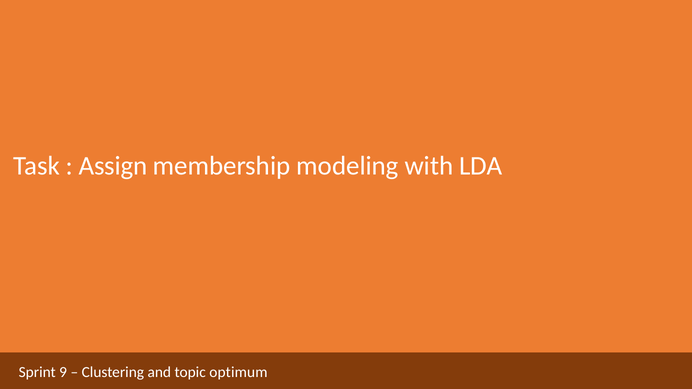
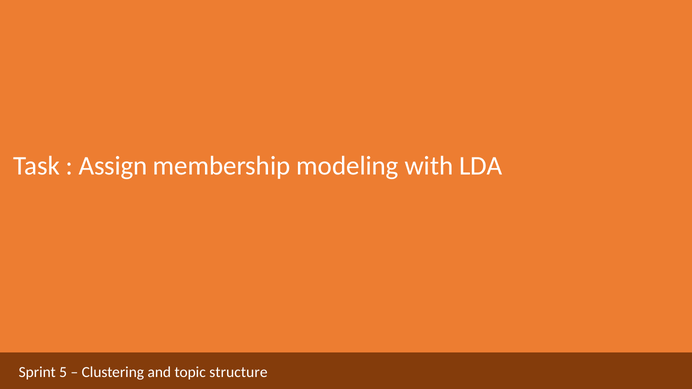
9: 9 -> 5 (63, 373)
optimum: optimum -> structure (238, 373)
